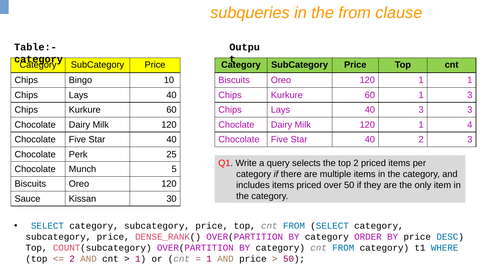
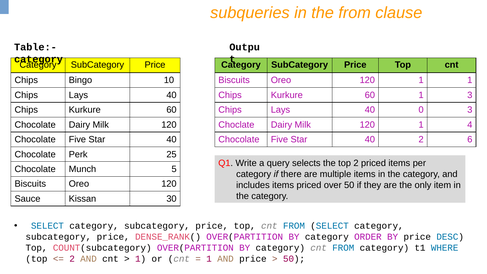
40 3: 3 -> 0 (421, 110)
2 3: 3 -> 6 (470, 139)
